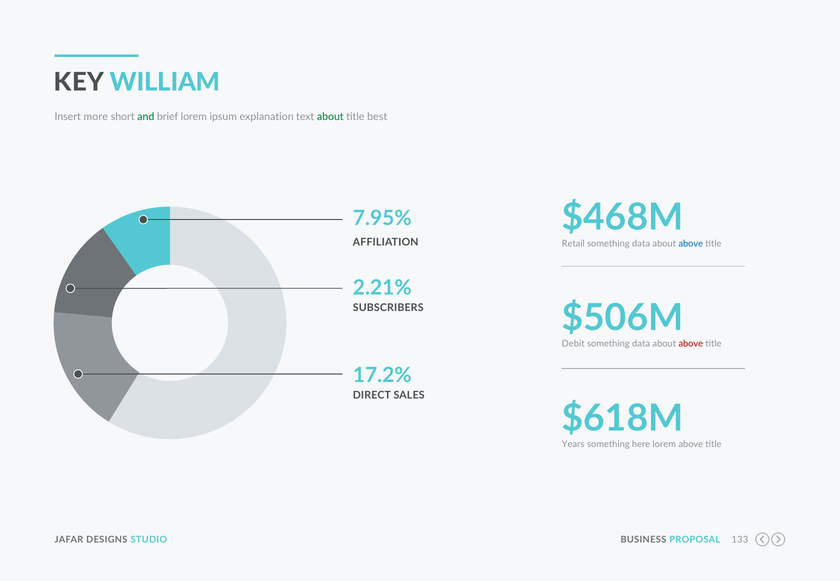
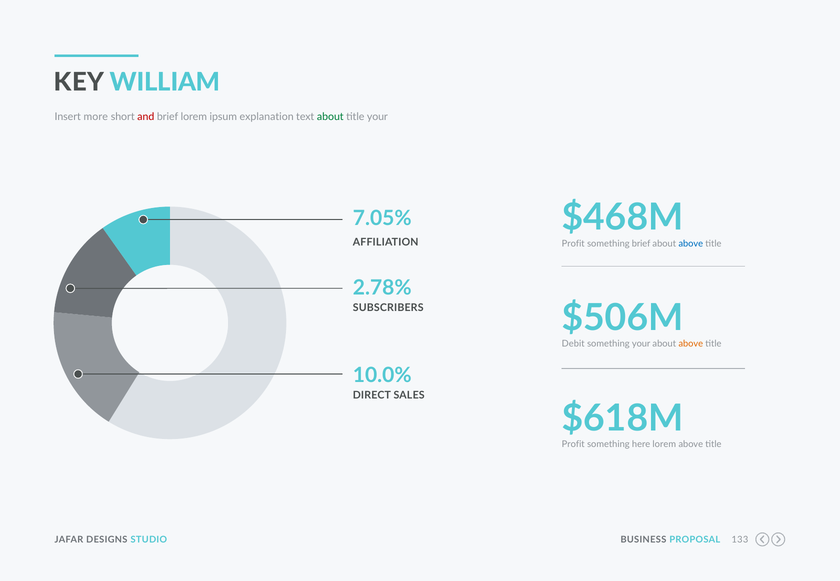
and colour: green -> red (146, 117)
title best: best -> your (377, 117)
7.95%: 7.95% -> 7.05% (382, 218)
Retail: Retail -> Profit (573, 244)
data: data -> brief (641, 244)
2.21%: 2.21% -> 2.78% (382, 288)
data: data -> your (641, 344)
above colour: red -> orange (691, 344)
17.2%: 17.2% -> 10.0% (382, 376)
Years: Years -> Profit (573, 445)
